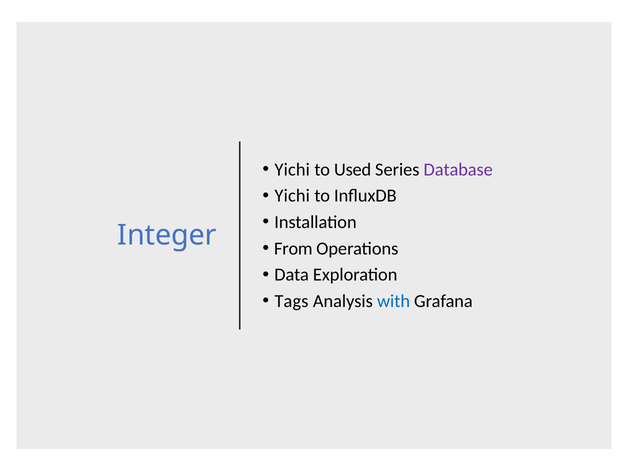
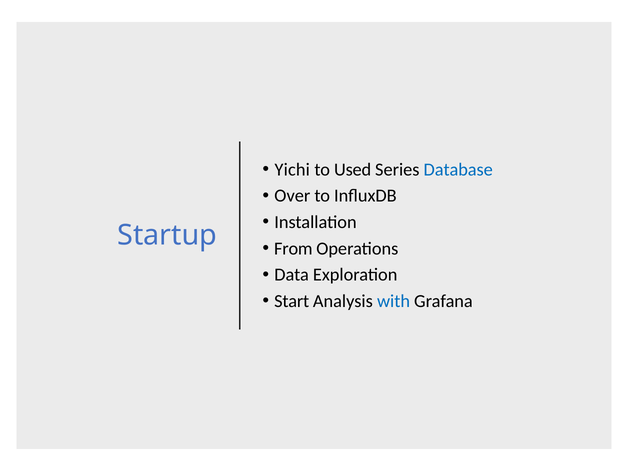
Database colour: purple -> blue (458, 170)
Yichi: Yichi -> Over (292, 196)
Integer: Integer -> Startup (167, 235)
Tags: Tags -> Start (292, 301)
